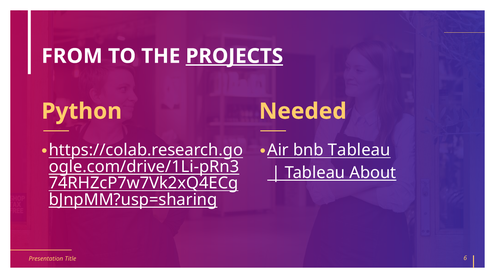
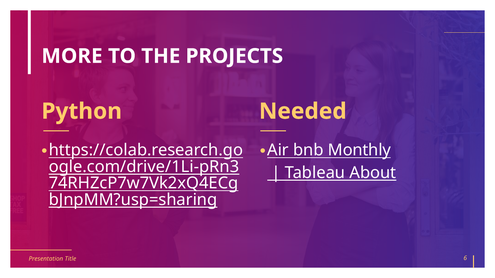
FROM: FROM -> MORE (72, 56)
PROJECTS underline: present -> none (234, 56)
bnb Tableau: Tableau -> Monthly (359, 150)
